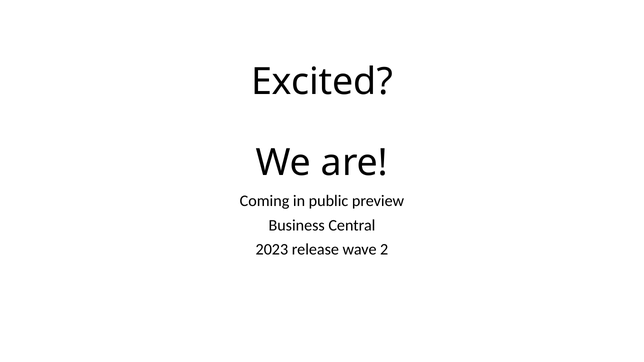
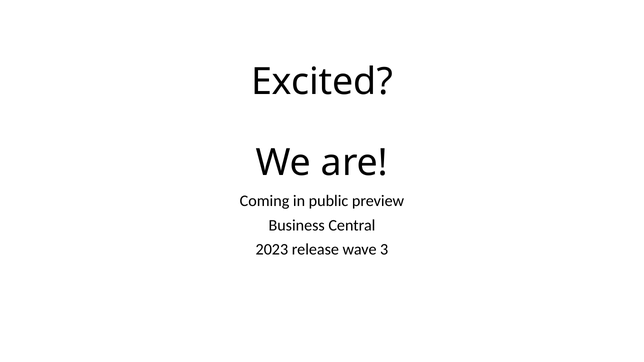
2: 2 -> 3 (384, 249)
